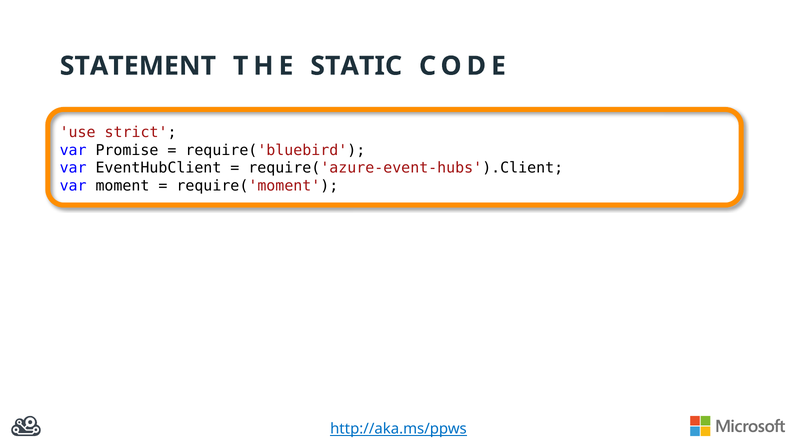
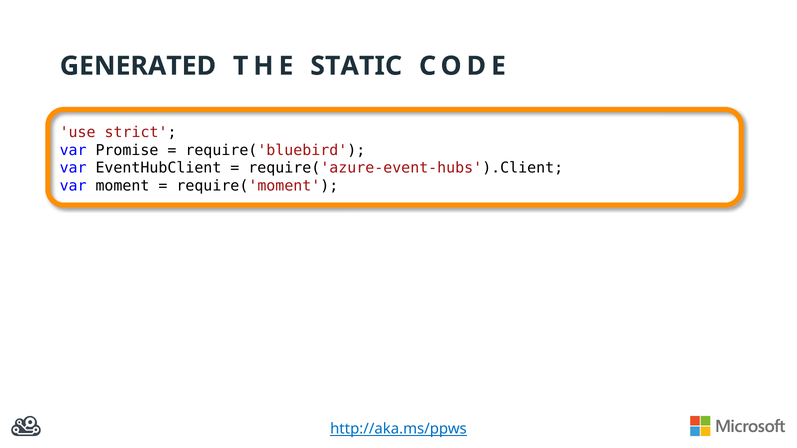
STATEMENT: STATEMENT -> GENERATED (138, 66)
